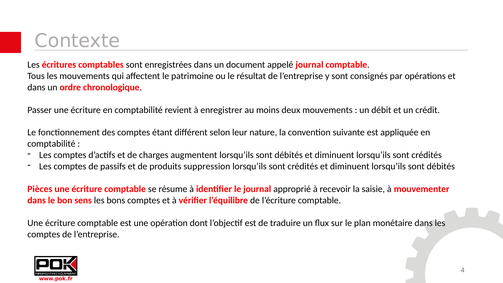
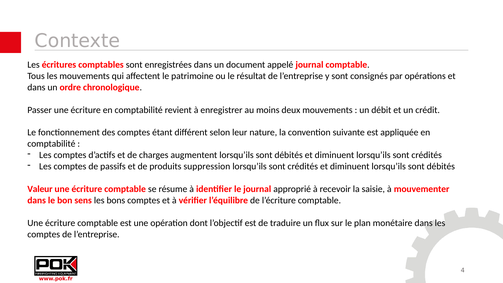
Pièces: Pièces -> Valeur (40, 189)
